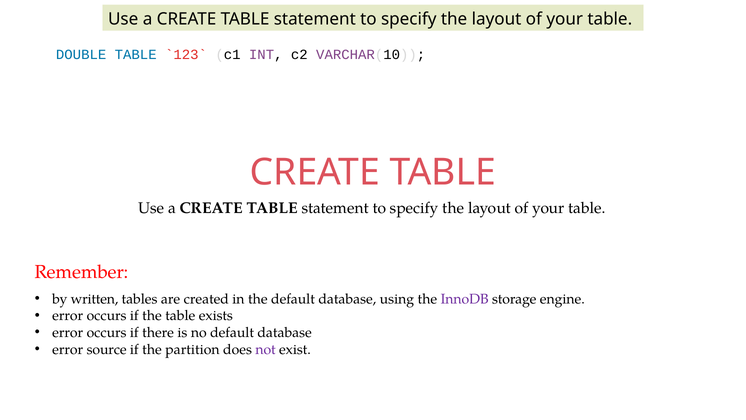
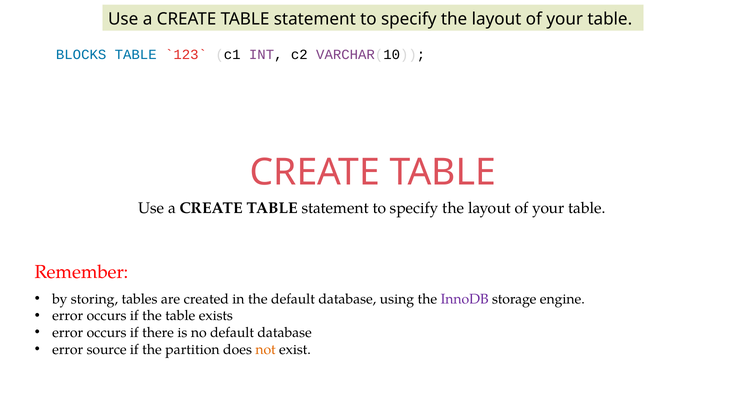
DOUBLE: DOUBLE -> BLOCKS (81, 54)
written: written -> storing (94, 299)
not colour: purple -> orange (266, 349)
